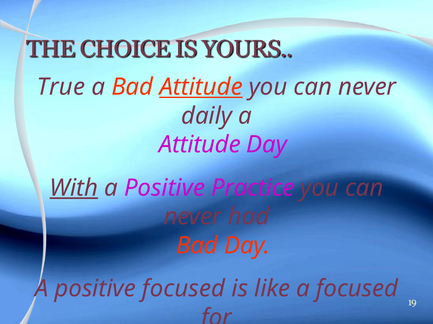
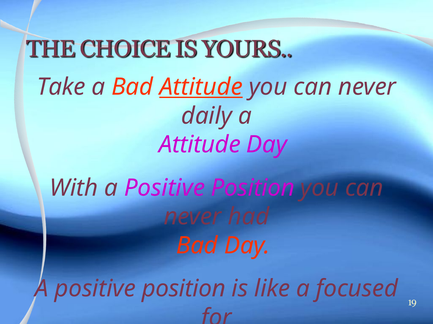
True: True -> Take (61, 87)
With underline: present -> none (74, 188)
Practice: Practice -> Position (253, 188)
focused: focused -> position (184, 289)
